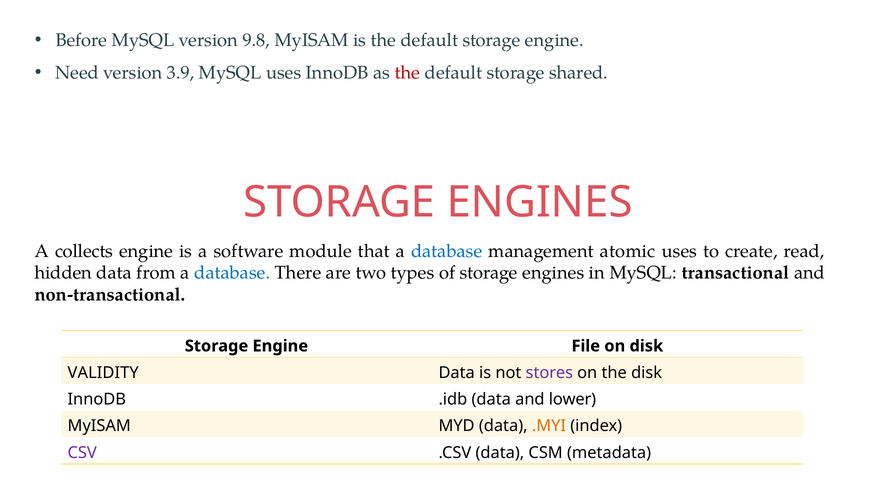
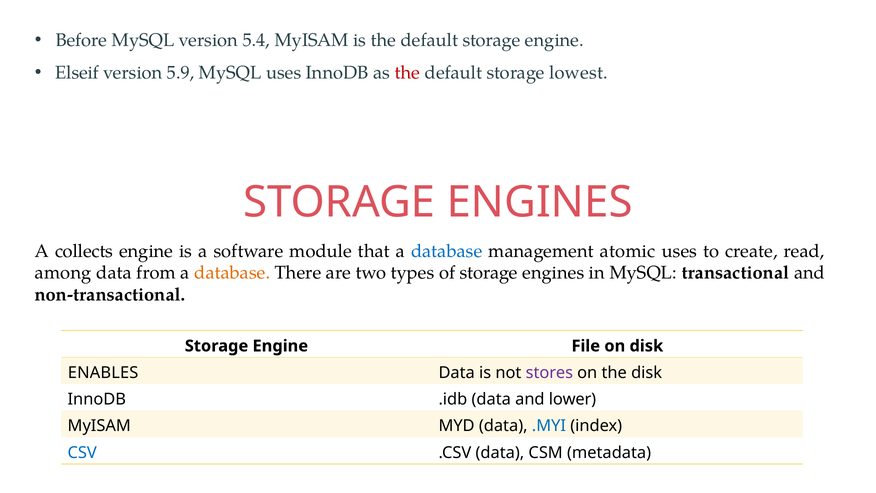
9.8: 9.8 -> 5.4 (256, 40)
Need: Need -> Elseif (77, 73)
3.9: 3.9 -> 5.9 (181, 73)
shared: shared -> lowest (578, 73)
hidden: hidden -> among (63, 273)
database colour: blue -> orange (232, 273)
VALIDITY: VALIDITY -> ENABLES (103, 372)
.MYI colour: orange -> blue (549, 426)
CSV colour: purple -> blue (82, 452)
